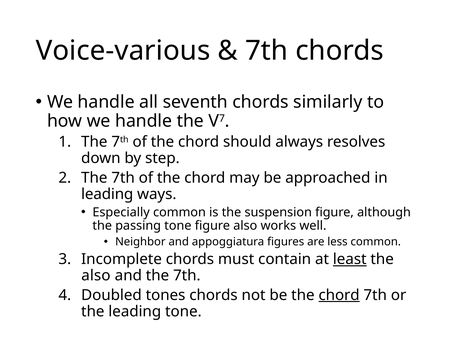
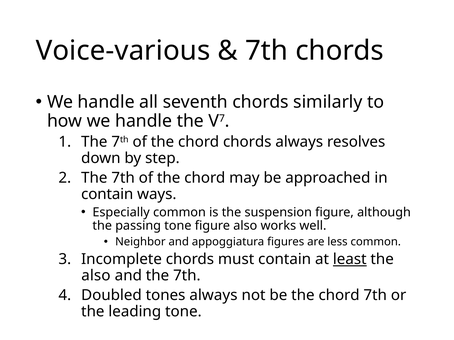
chord should: should -> chords (247, 142)
leading: leading -> contain (107, 194)
tones chords: chords -> always (213, 296)
chord underline: present -> none (339, 296)
